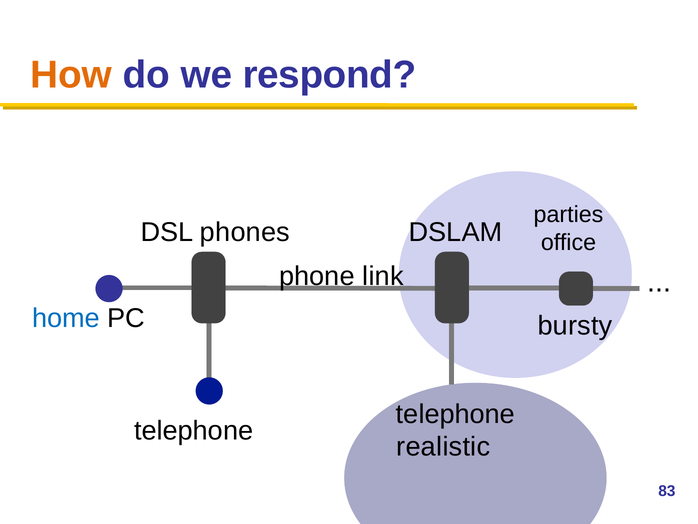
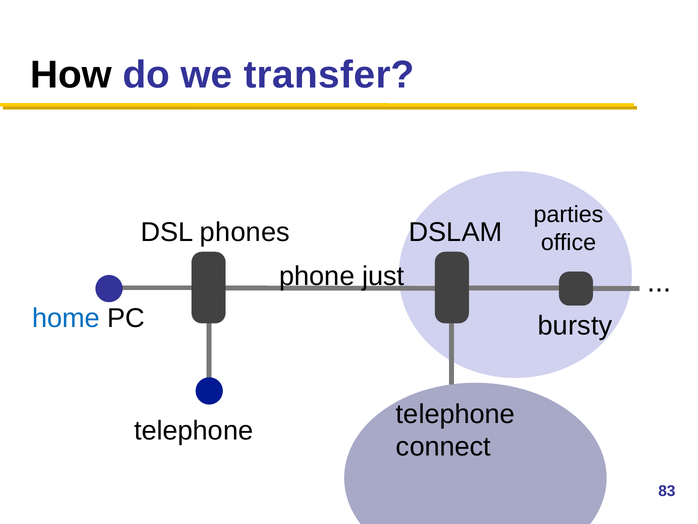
How colour: orange -> black (71, 75)
respond: respond -> transfer (329, 75)
link: link -> just (383, 276)
realistic: realistic -> connect (443, 447)
